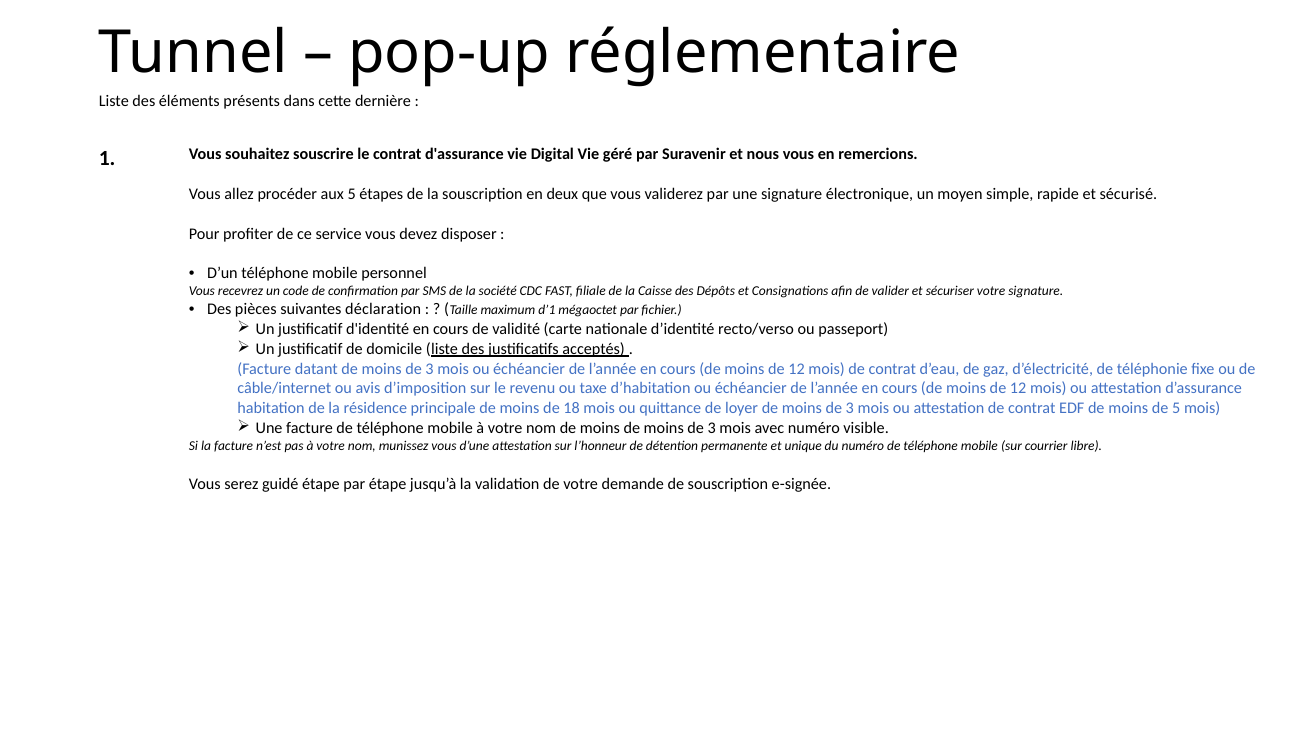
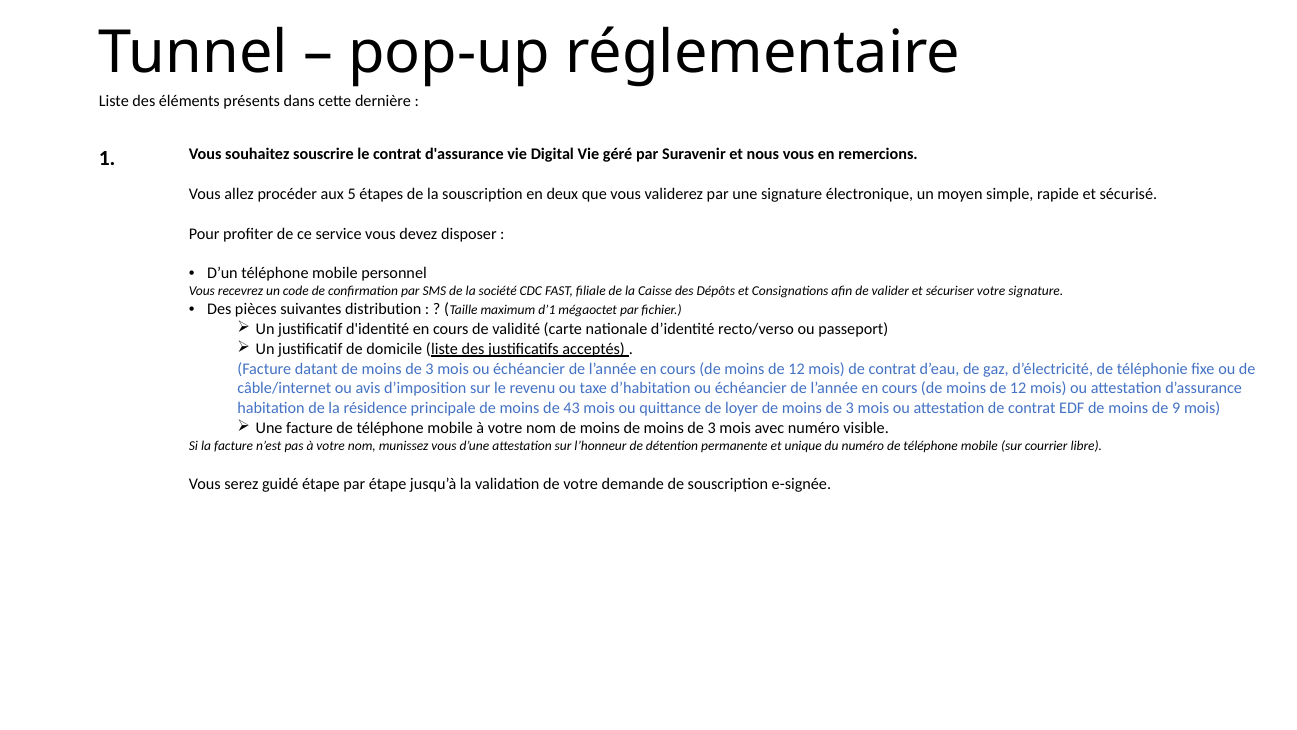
déclaration: déclaration -> distribution (383, 309)
18: 18 -> 43 (572, 408)
de 5: 5 -> 9 (1176, 408)
